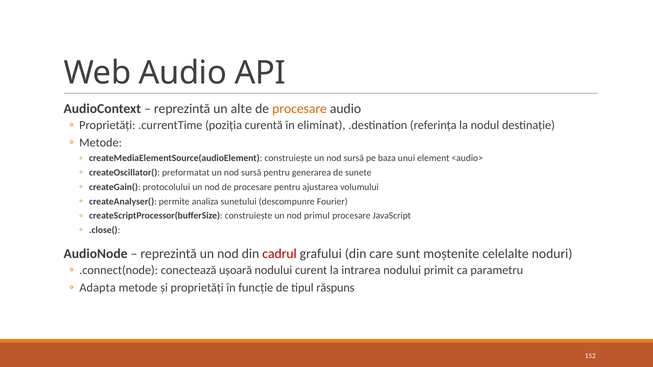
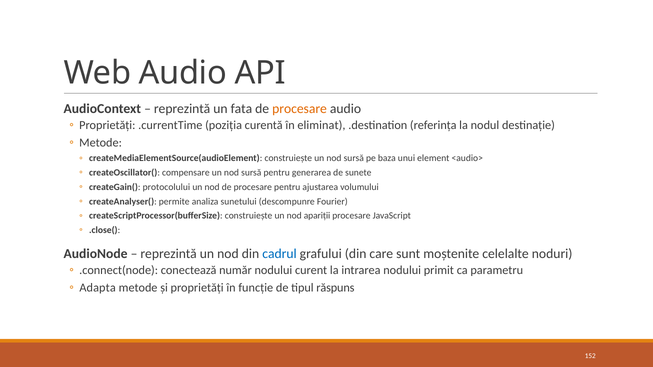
alte: alte -> fata (241, 109)
preformatat: preformatat -> compensare (186, 173)
primul: primul -> apariții (317, 216)
cadrul colour: red -> blue (279, 254)
ușoară: ușoară -> număr (236, 270)
